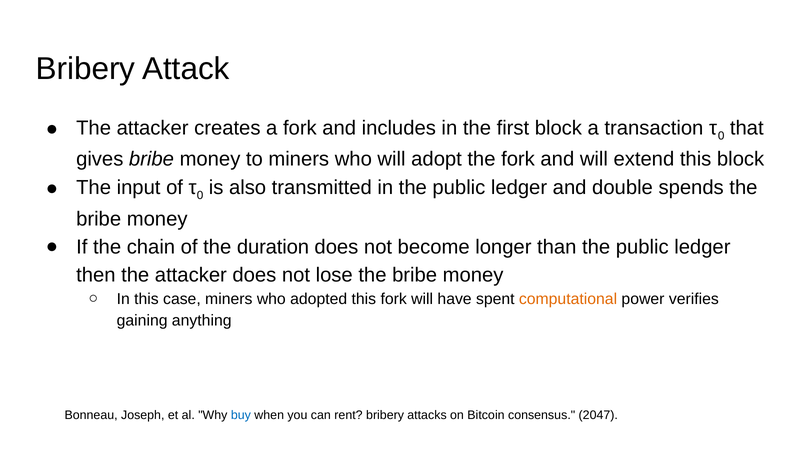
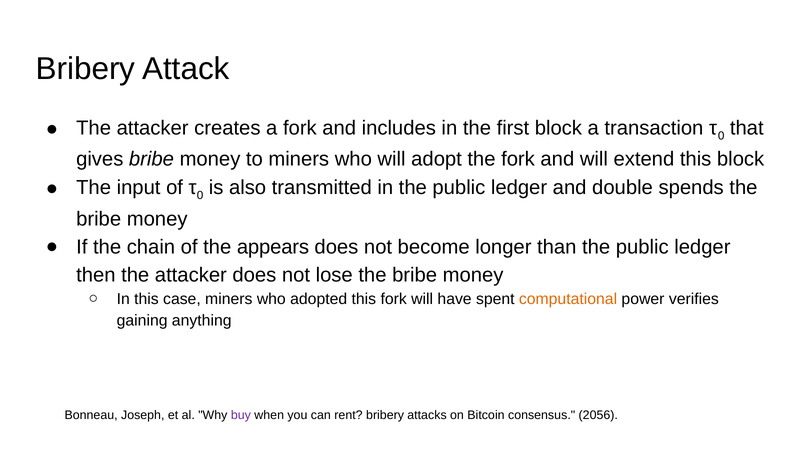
duration: duration -> appears (273, 247)
buy colour: blue -> purple (241, 415)
2047: 2047 -> 2056 (598, 415)
